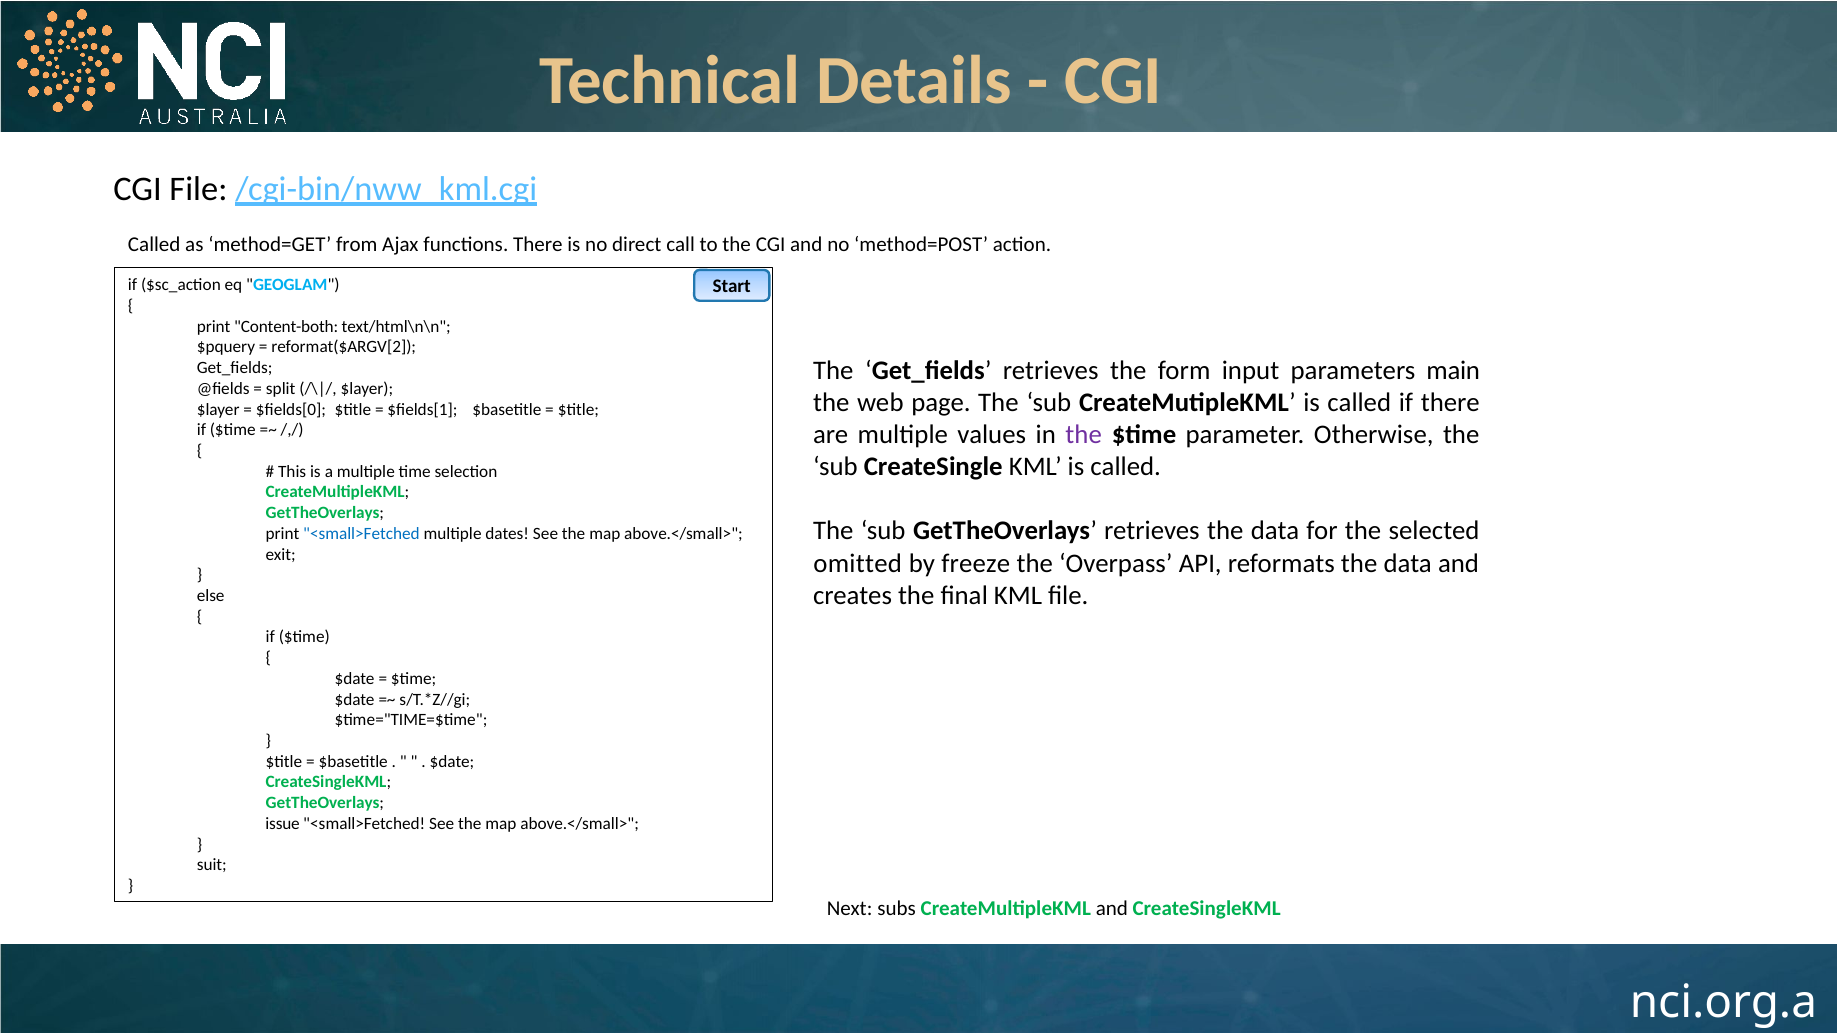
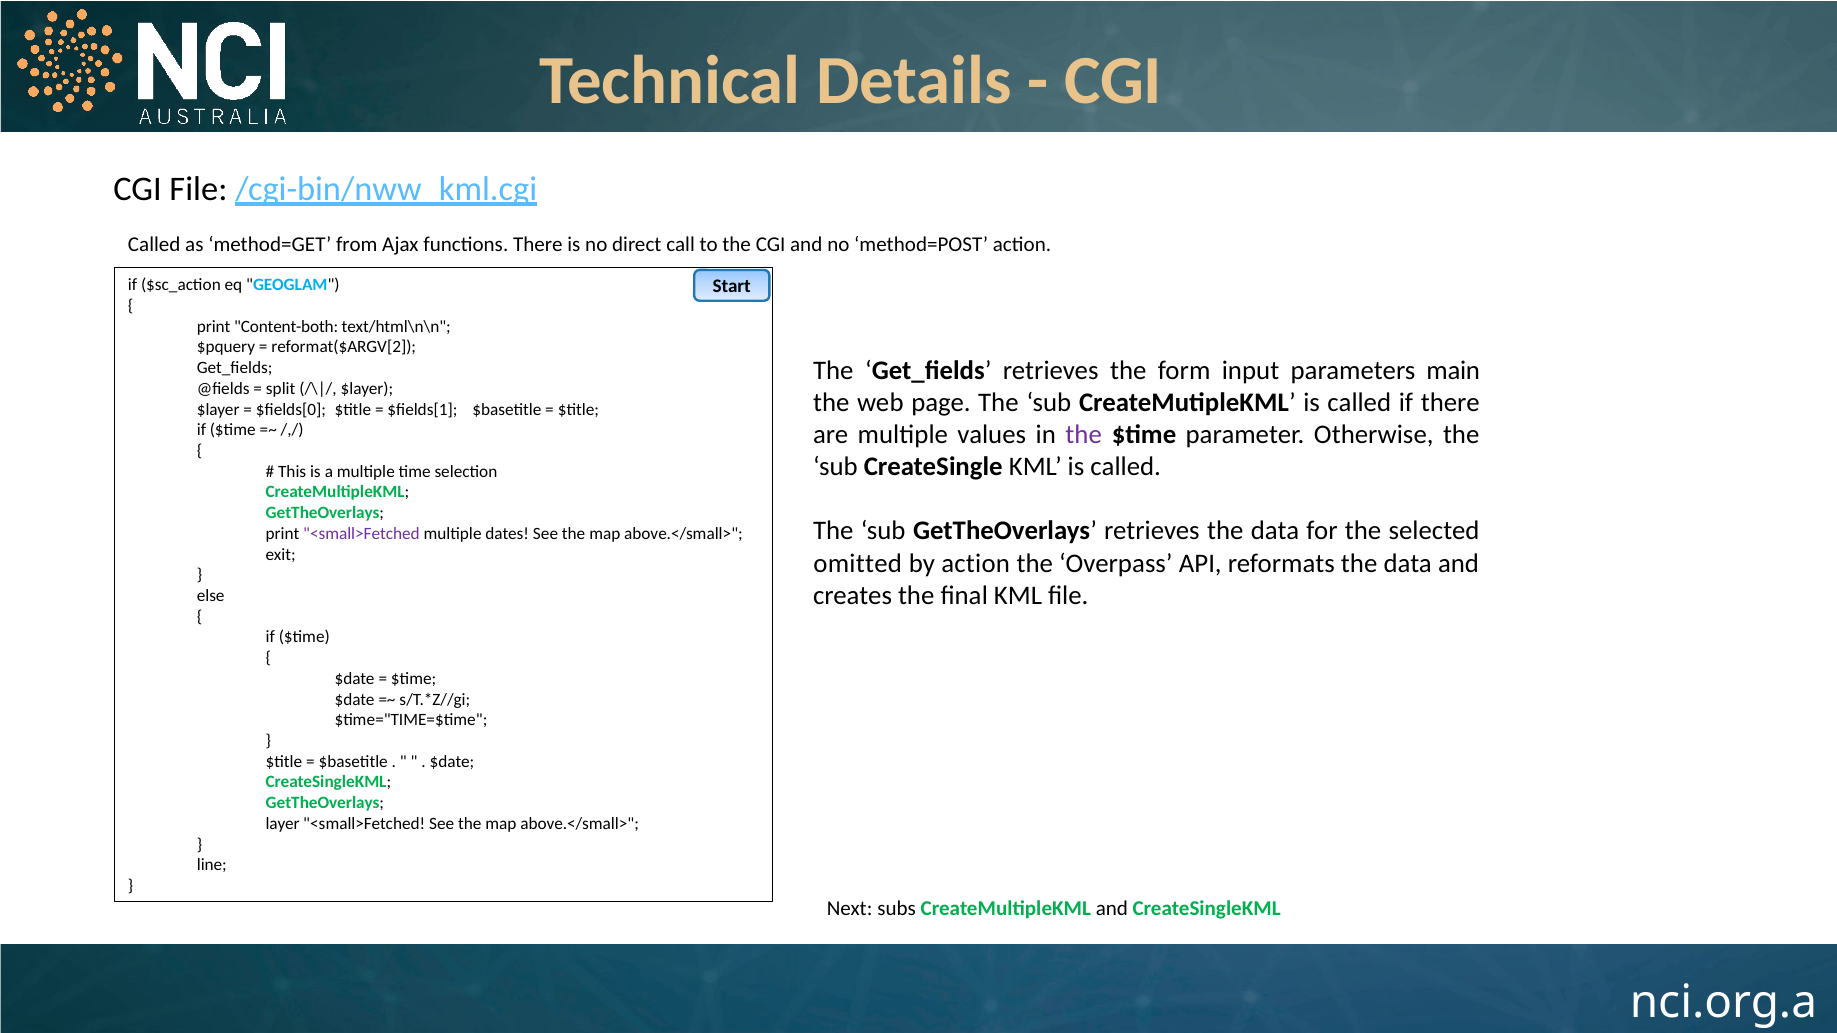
<small>Fetched colour: blue -> purple (361, 534)
by freeze: freeze -> action (976, 563)
issue: issue -> layer (283, 824)
suit: suit -> line (212, 865)
